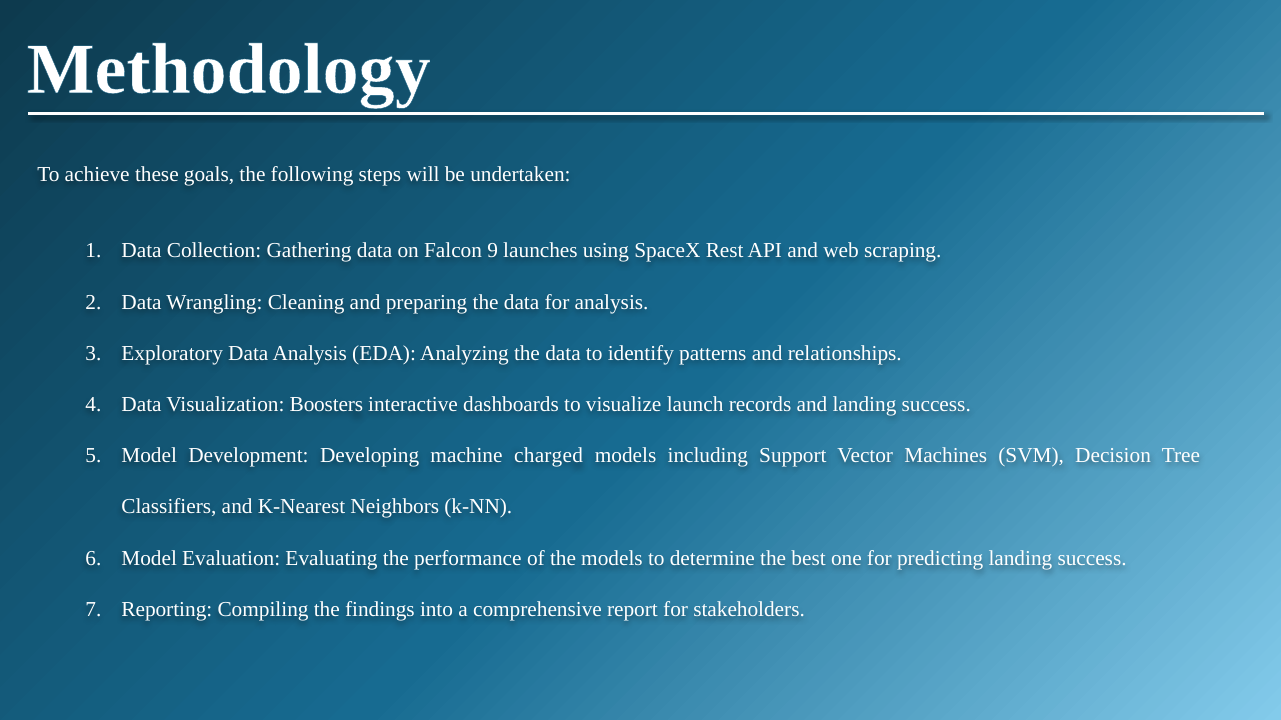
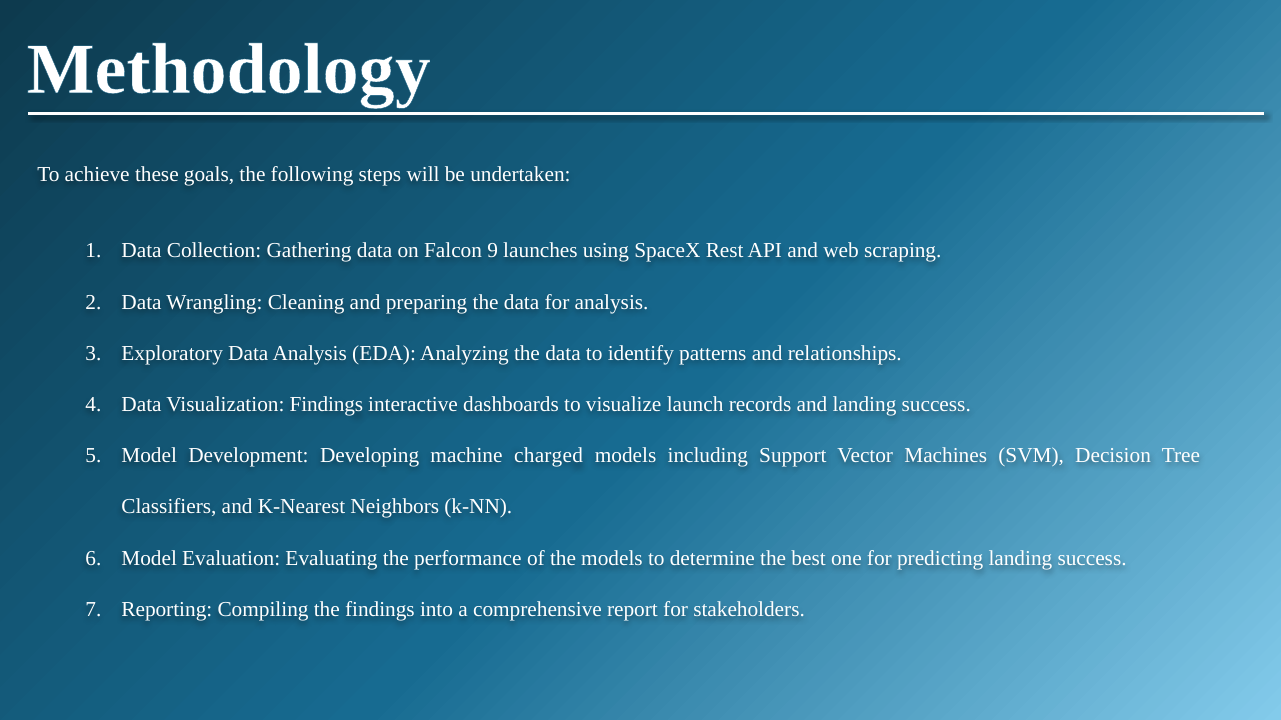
Visualization Boosters: Boosters -> Findings (326, 405)
